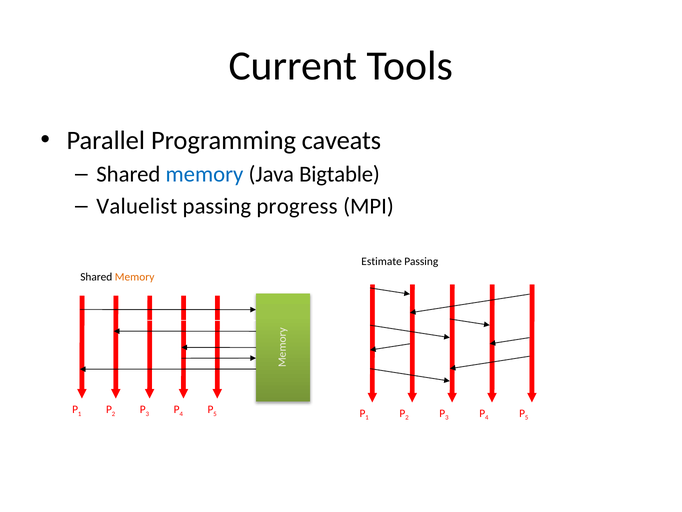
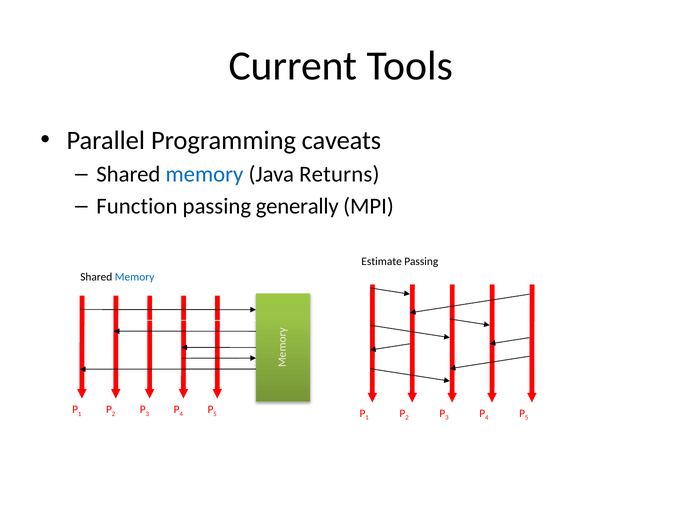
Bigtable: Bigtable -> Returns (339, 174)
Valuelist: Valuelist -> Function (137, 206)
progress: progress -> generally (297, 206)
Memory colour: orange -> blue (135, 277)
